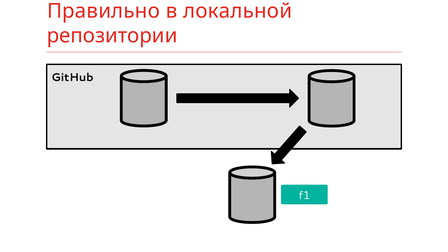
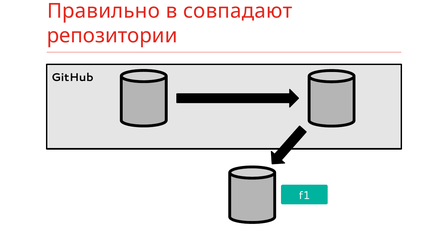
локальной: локальной -> совпадают (238, 11)
